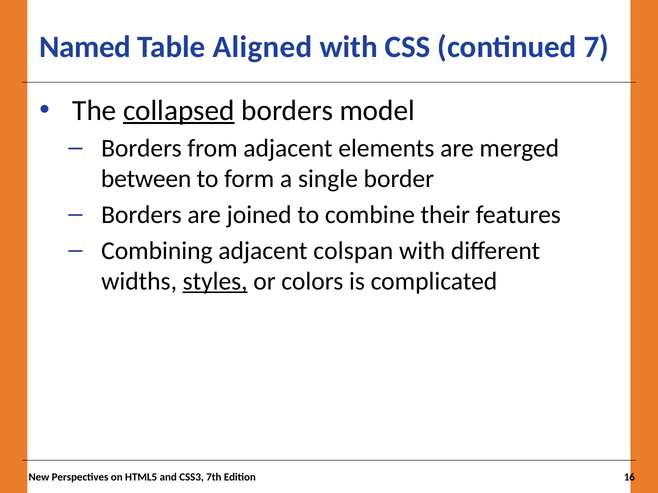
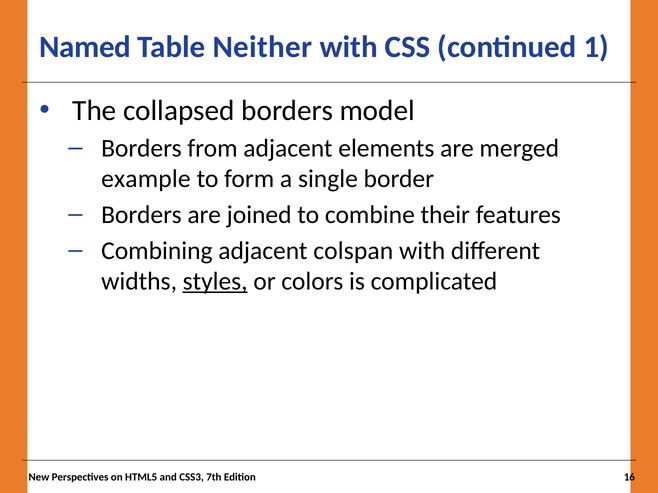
Aligned: Aligned -> Neither (262, 47)
7: 7 -> 1 (596, 47)
collapsed underline: present -> none (179, 111)
between: between -> example (146, 179)
